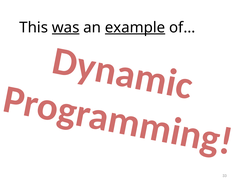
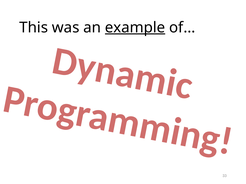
was underline: present -> none (66, 28)
